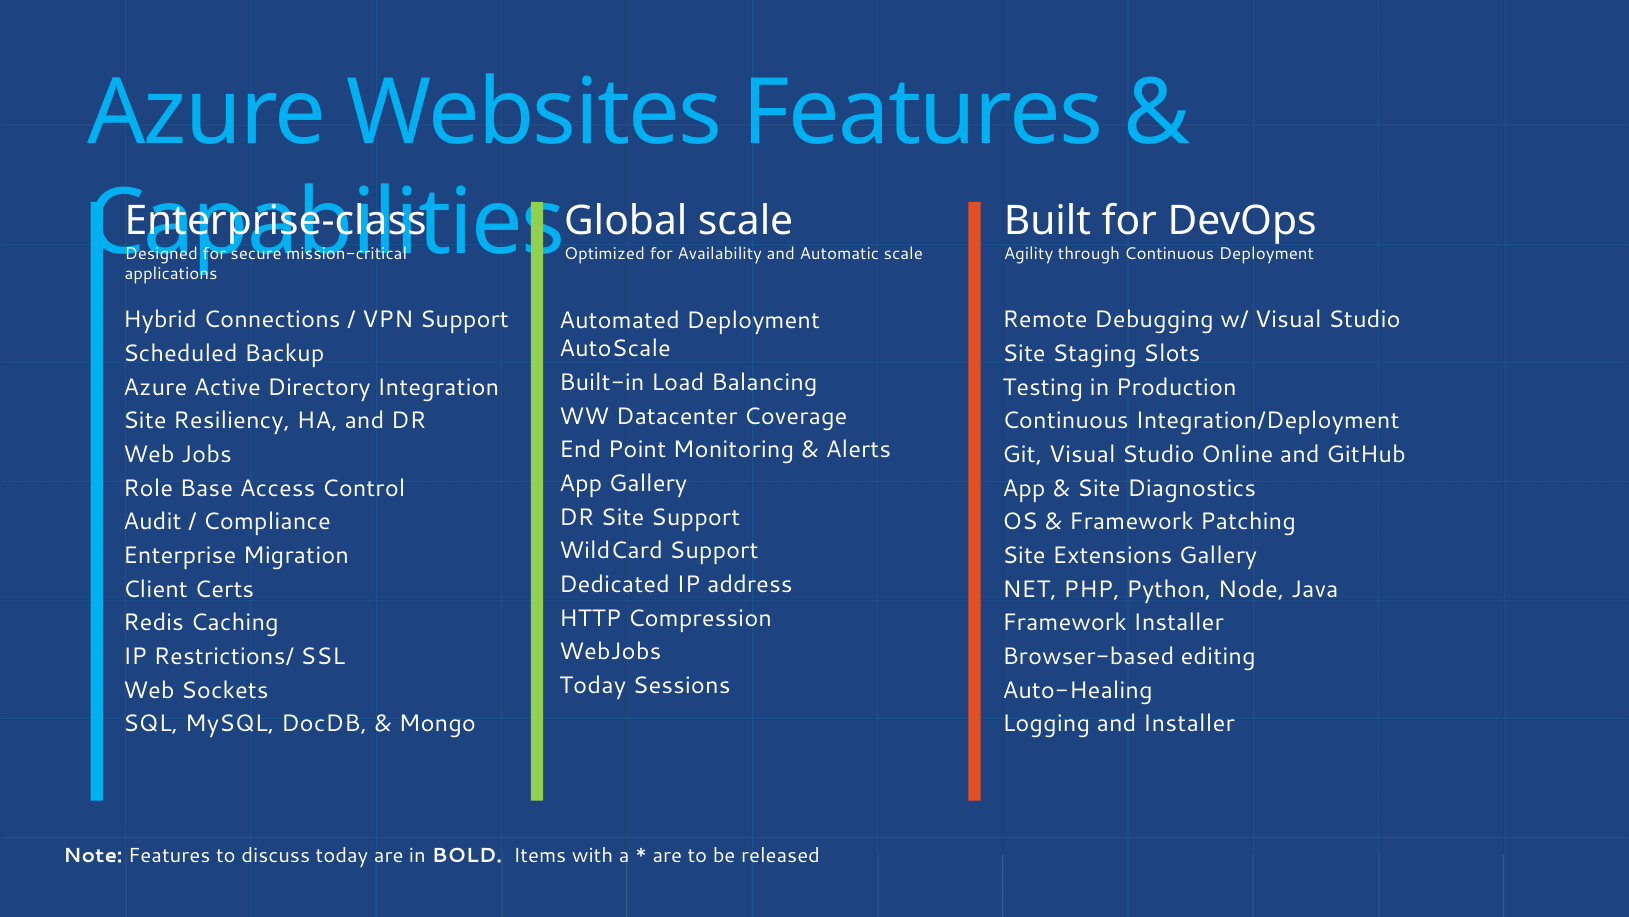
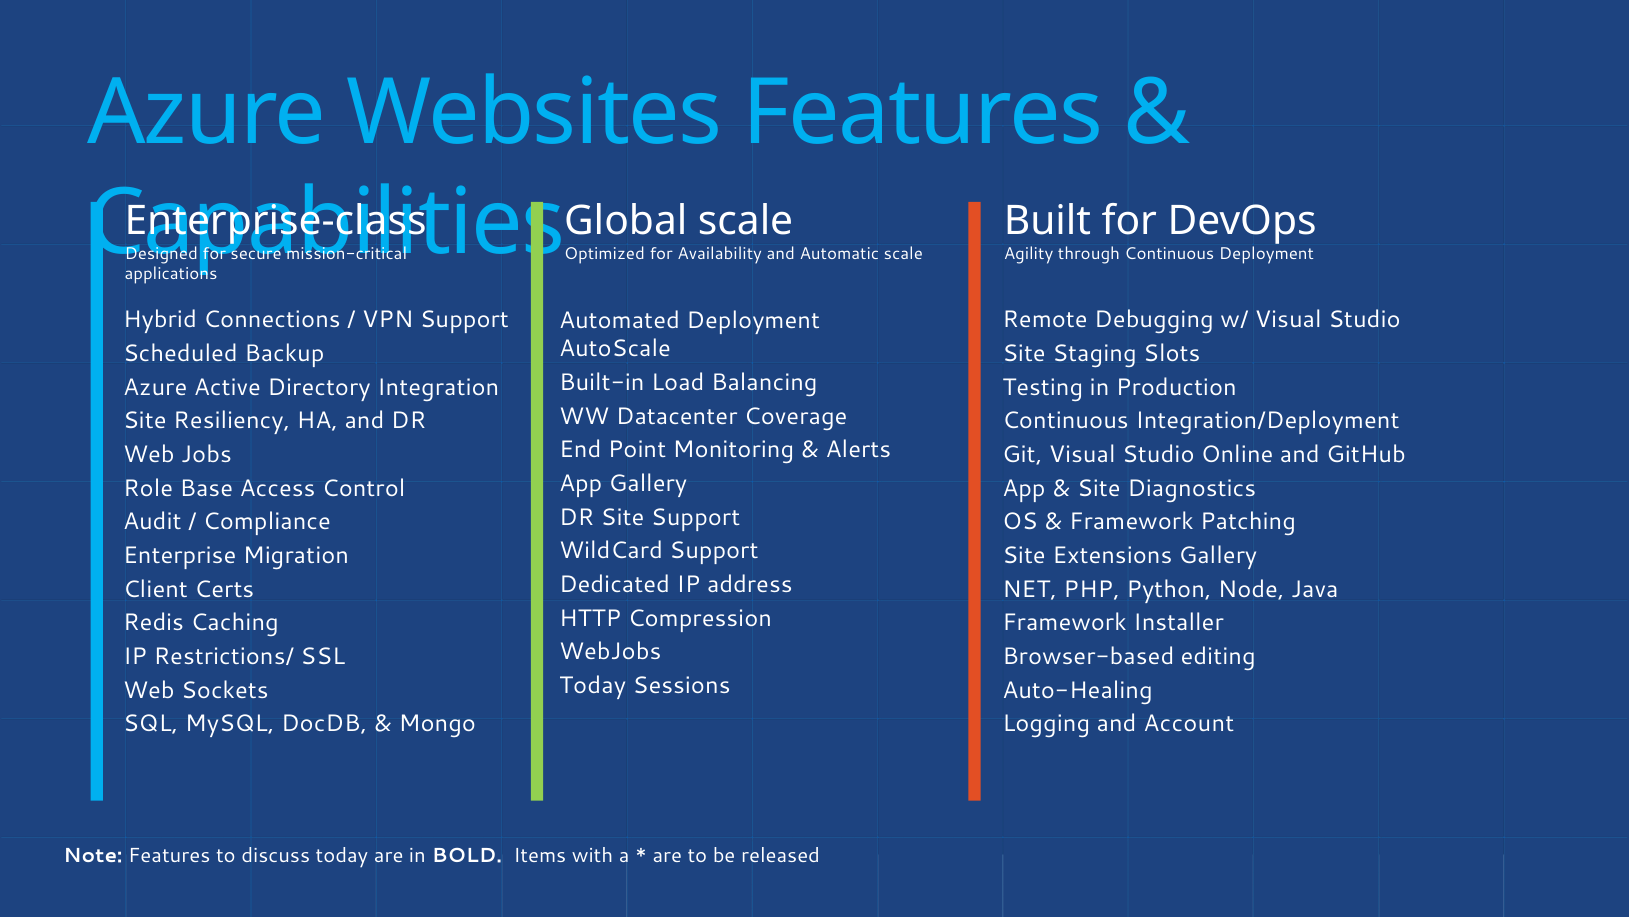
and Installer: Installer -> Account (1189, 723)
